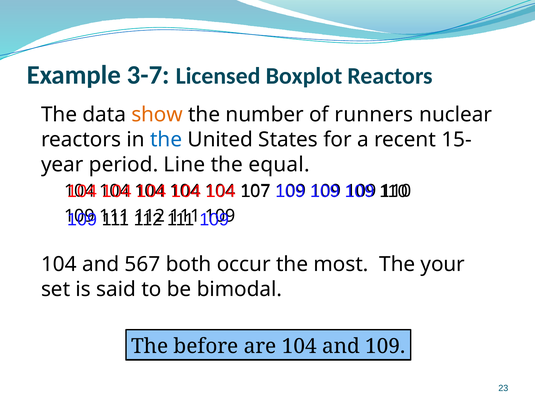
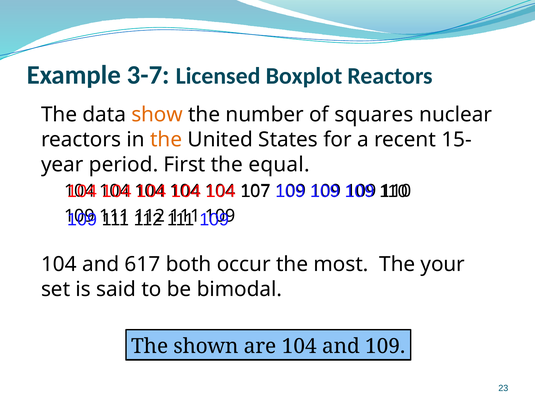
runners: runners -> squares (374, 115)
the colour: blue -> orange (166, 140)
Line: Line -> First (185, 165)
567: 567 -> 617 (142, 265)
before: before -> shown (206, 346)
